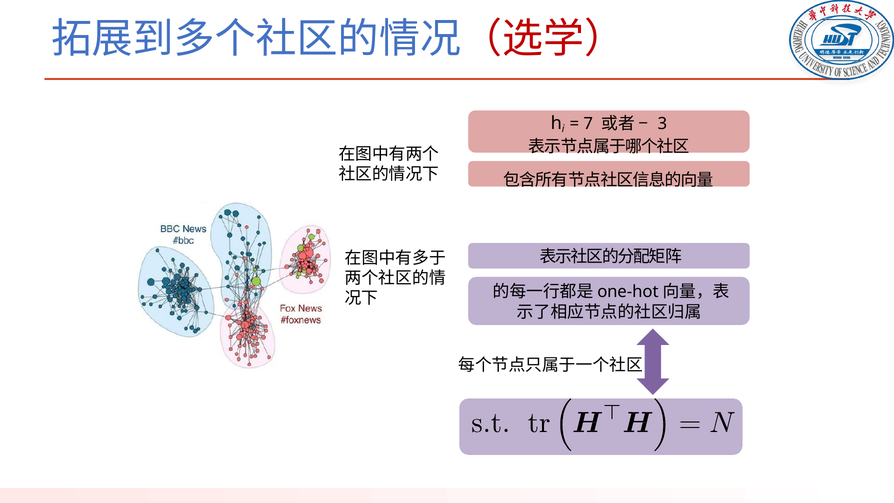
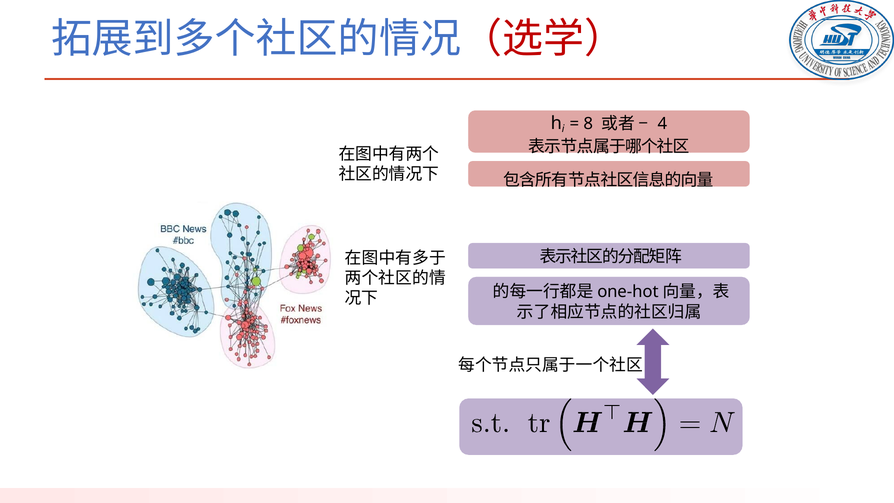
7: 7 -> 8 (588, 124)
3: 3 -> 4 (662, 124)
